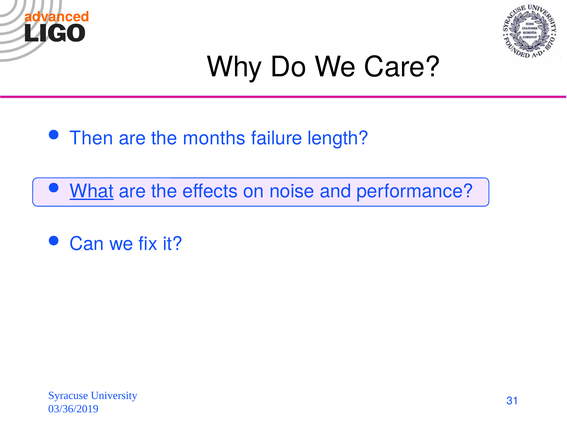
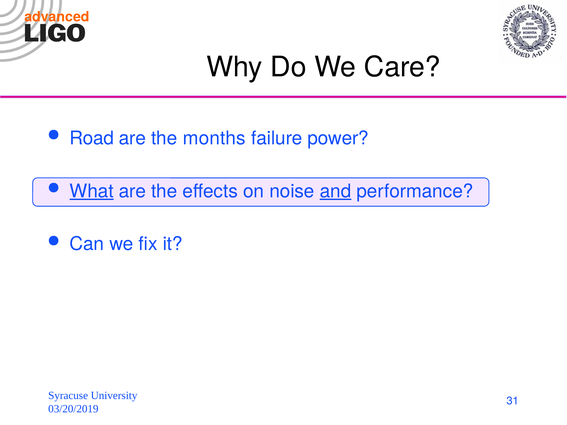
Then: Then -> Road (92, 138)
length: length -> power (338, 138)
and underline: none -> present (336, 191)
03/36/2019: 03/36/2019 -> 03/20/2019 (73, 409)
